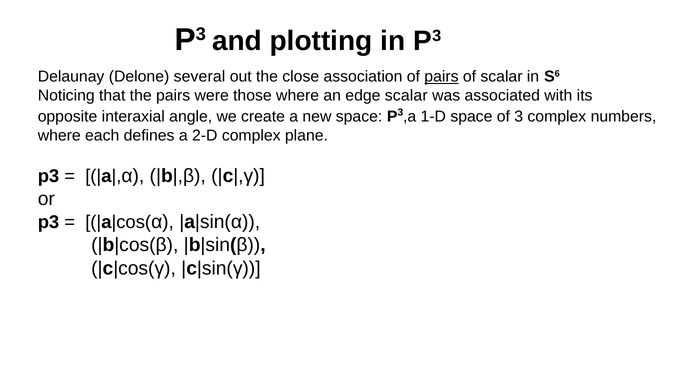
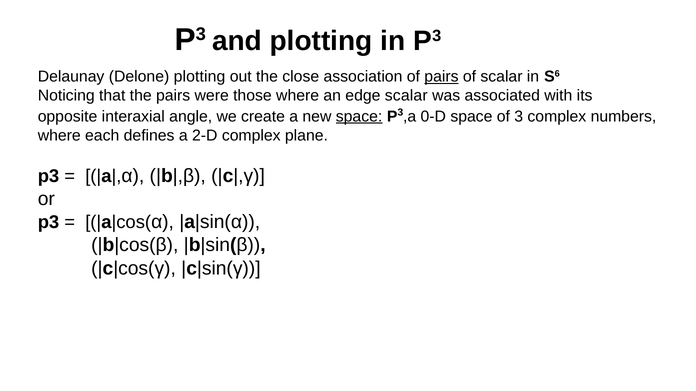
Delone several: several -> plotting (199, 77)
space underline: none -> present (359, 116)
1-D: 1-D -> 0-D (433, 116)
